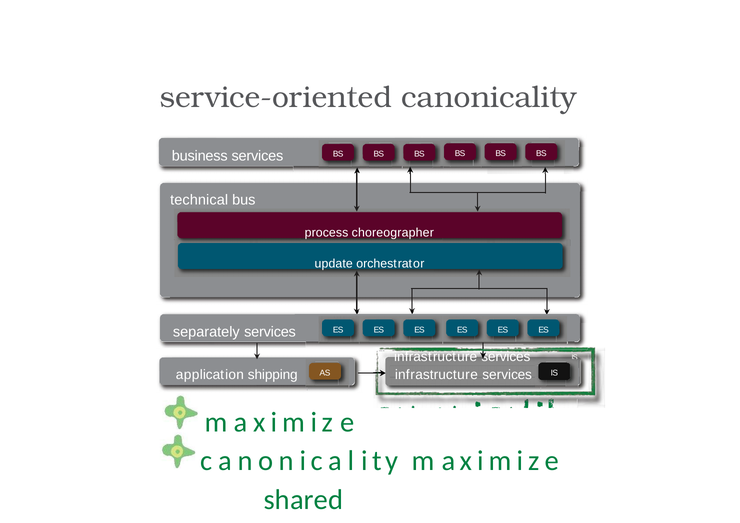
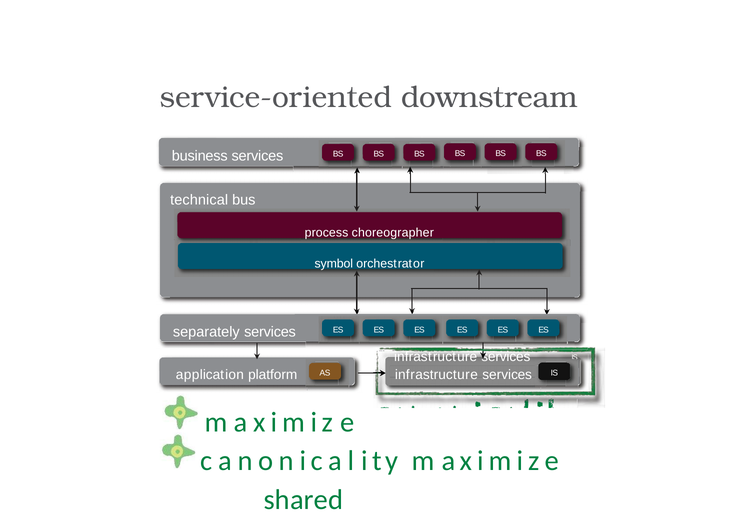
service-oriented canonicality: canonicality -> downstream (489, 97)
update: update -> symbol (334, 263)
shipping: shipping -> platform (273, 375)
